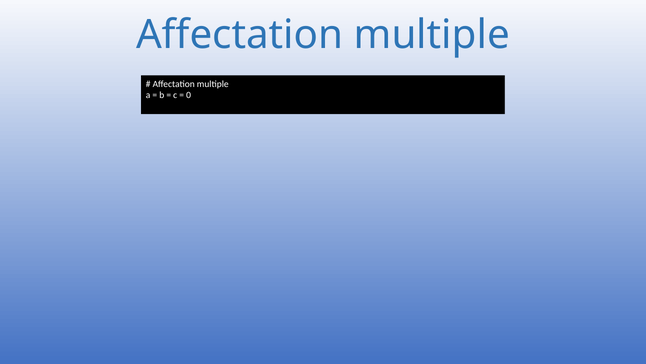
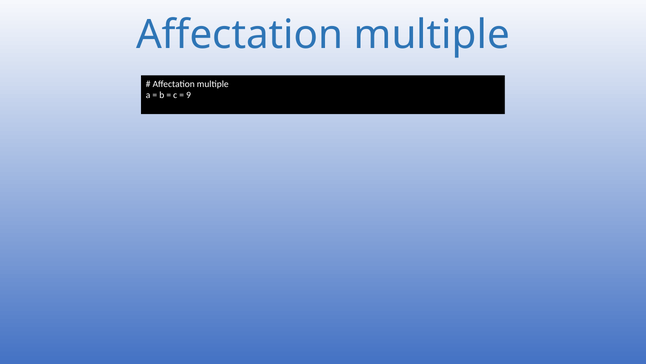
0: 0 -> 9 (189, 95)
